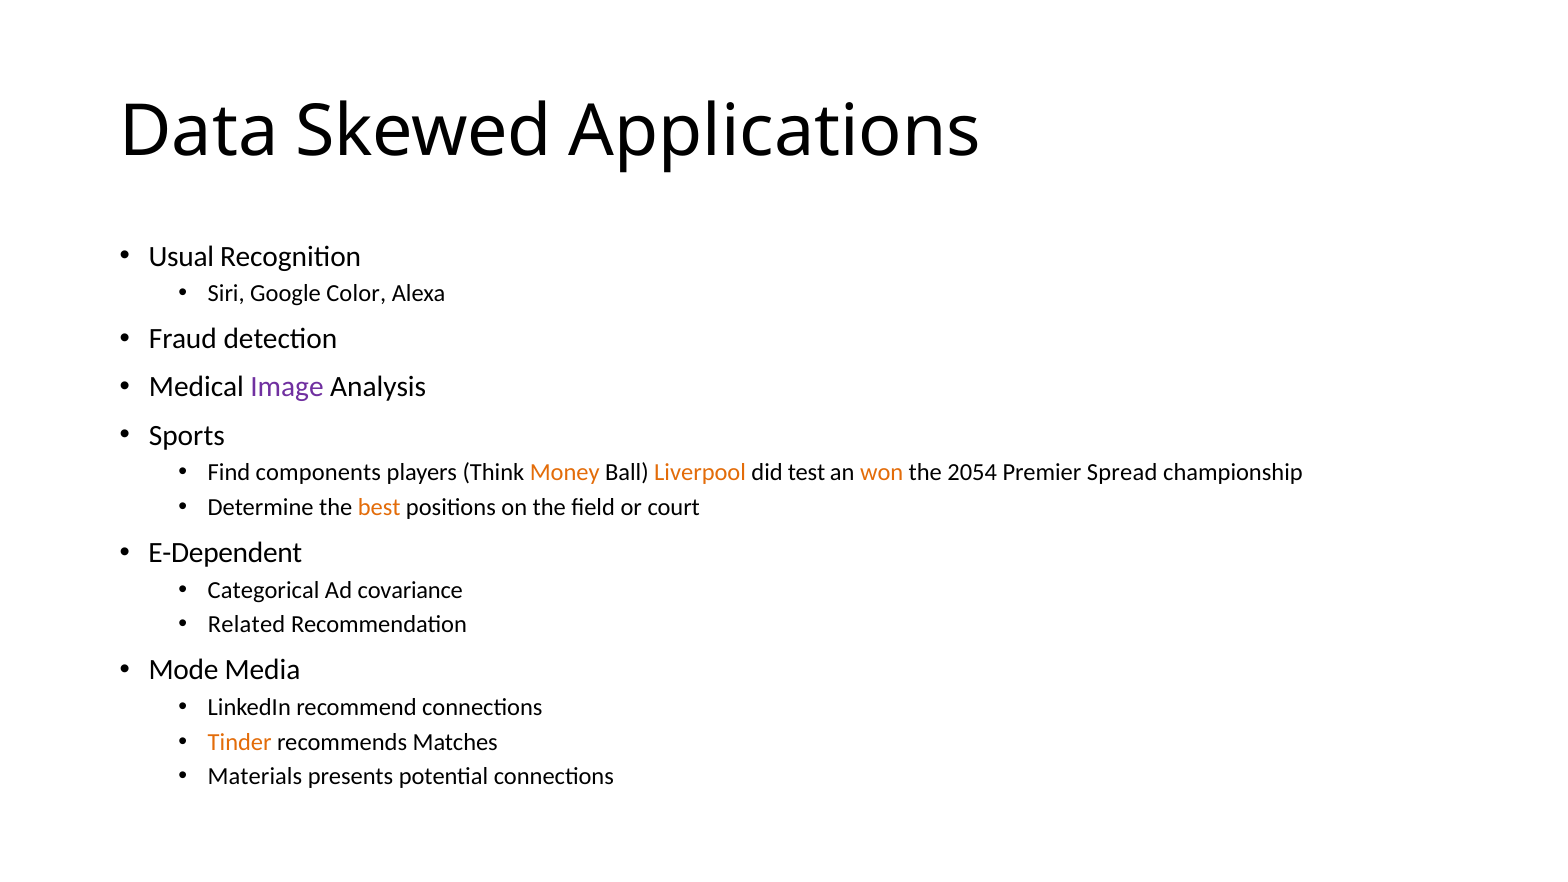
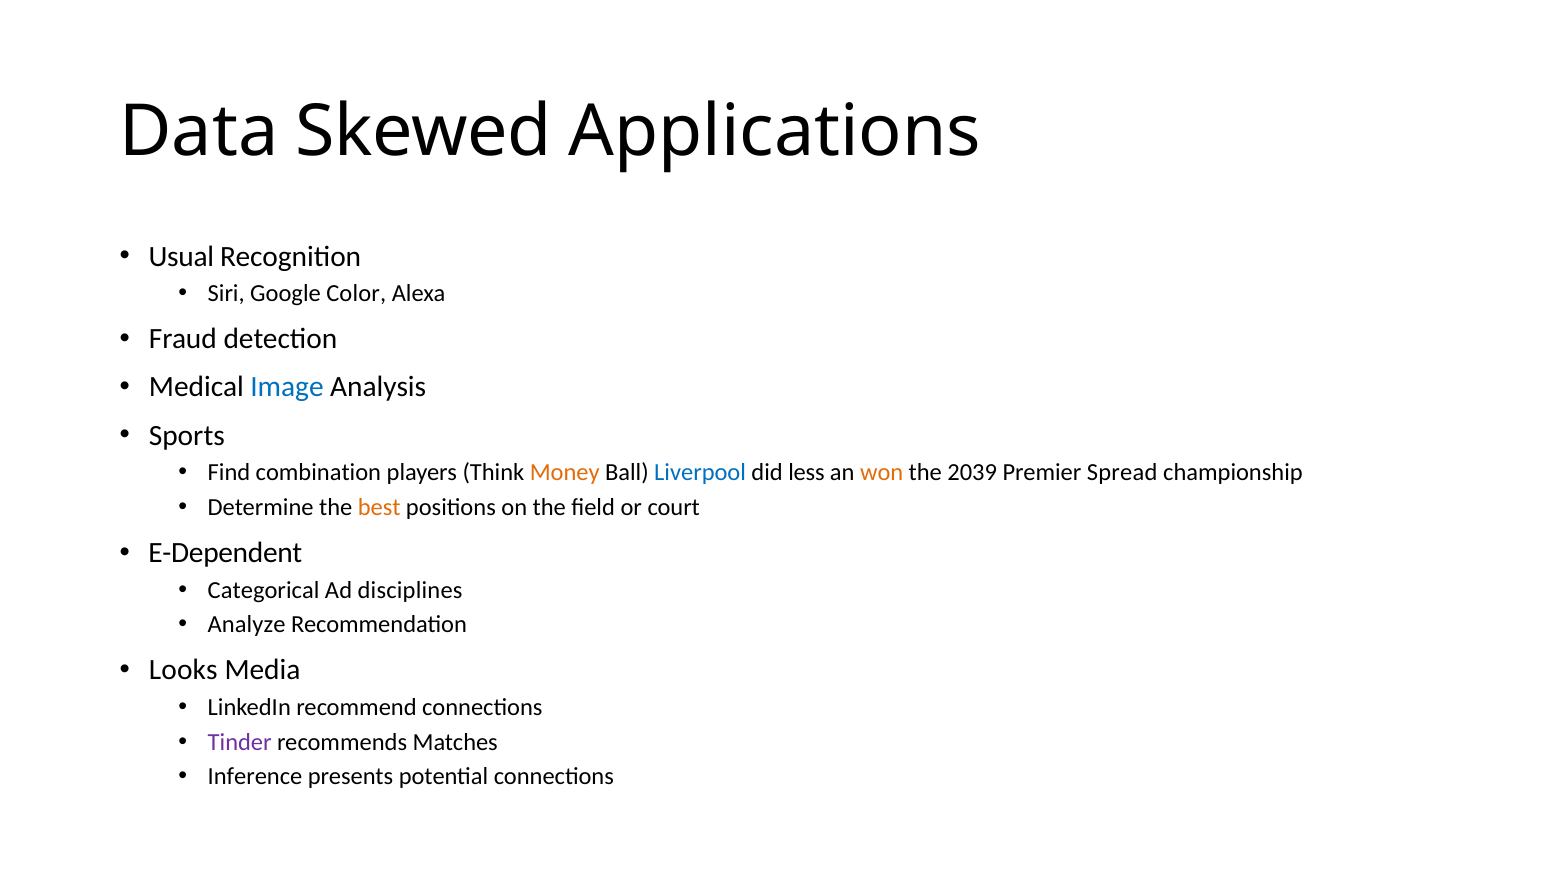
Image colour: purple -> blue (287, 387)
components: components -> combination (318, 473)
Liverpool colour: orange -> blue (700, 473)
test: test -> less (806, 473)
2054: 2054 -> 2039 (972, 473)
covariance: covariance -> disciplines (410, 590)
Related: Related -> Analyze (247, 625)
Mode: Mode -> Looks (183, 670)
Tinder colour: orange -> purple (240, 742)
Materials: Materials -> Inference (255, 777)
